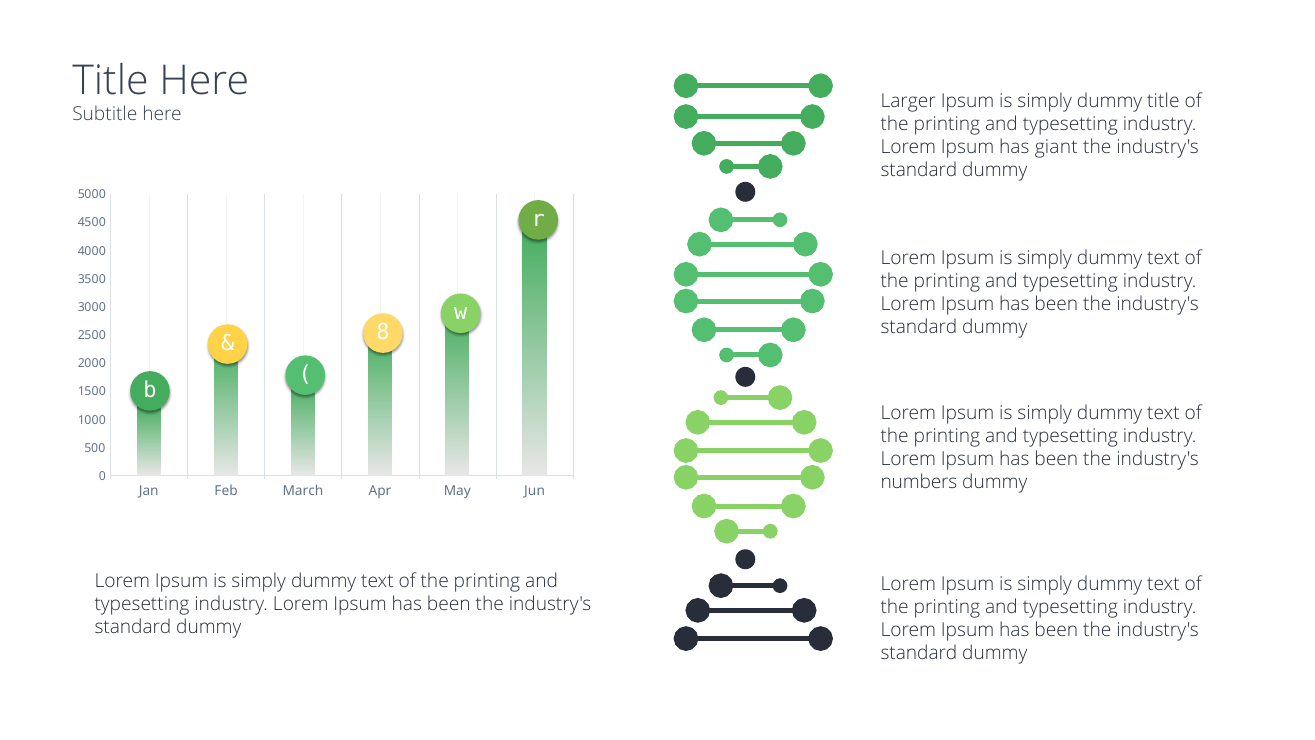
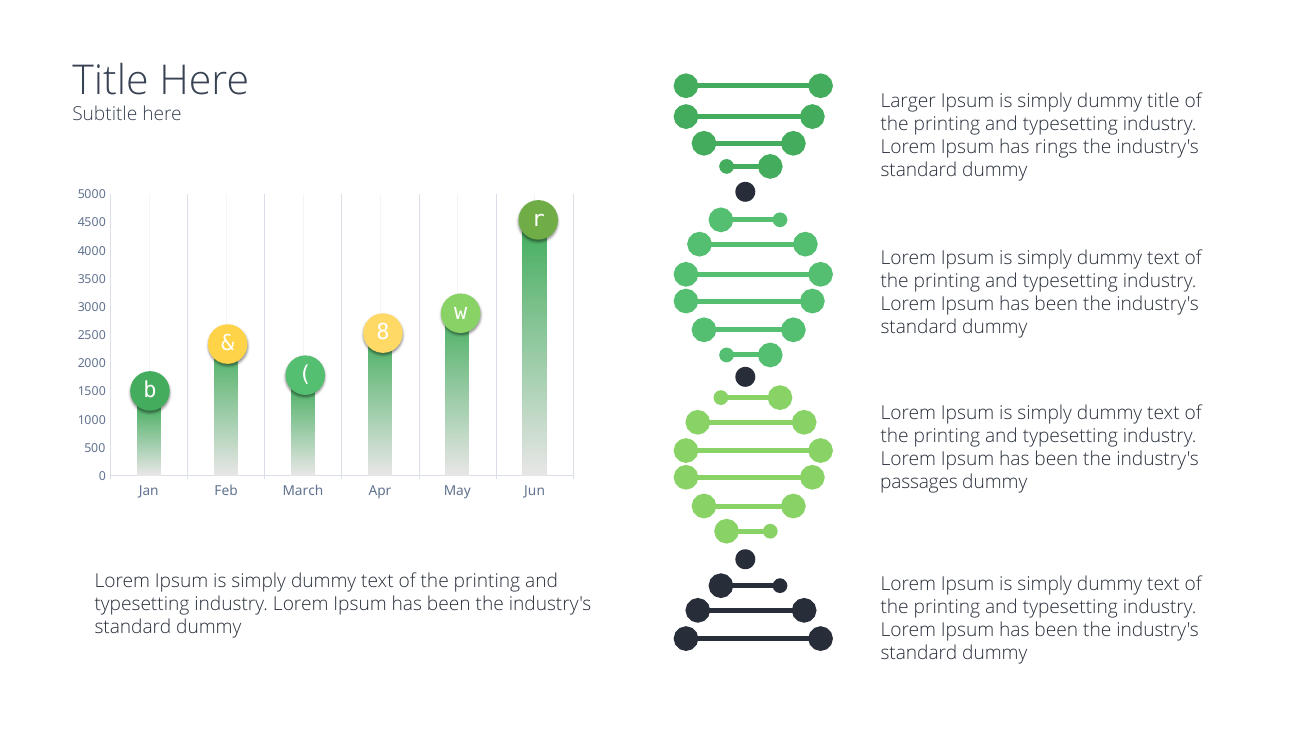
giant: giant -> rings (1056, 147)
numbers: numbers -> passages (919, 482)
